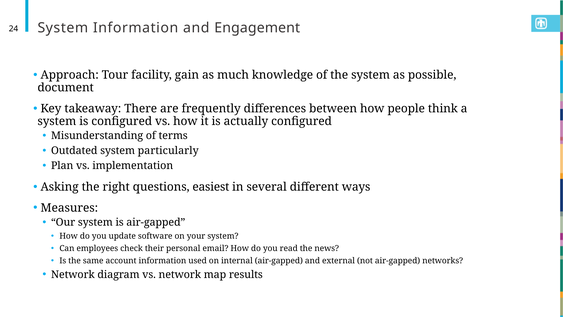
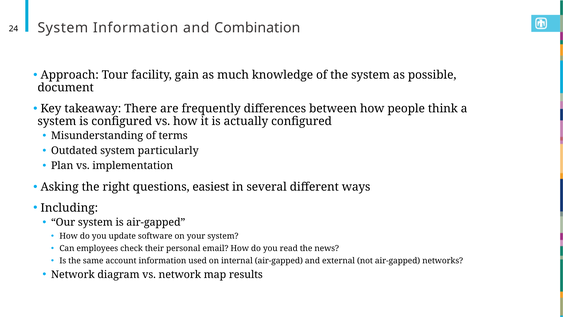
Engagement: Engagement -> Combination (257, 28)
Measures: Measures -> Including (69, 208)
